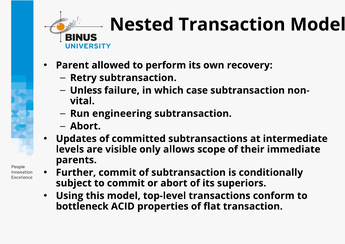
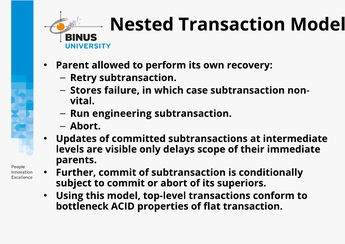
Unless: Unless -> Stores (86, 90)
allows: allows -> delays (179, 149)
